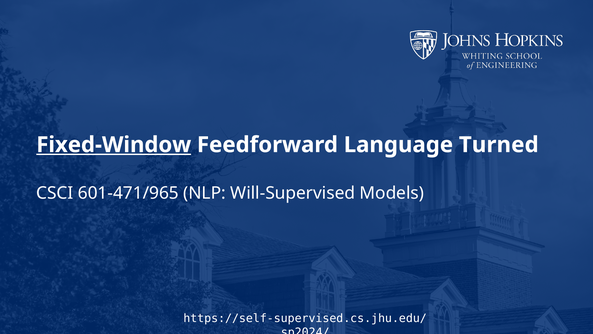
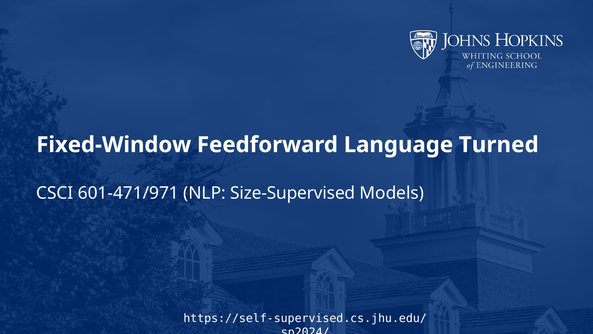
Fixed-Window underline: present -> none (114, 145)
601-471/965: 601-471/965 -> 601-471/971 (128, 193)
Will-Supervised: Will-Supervised -> Size-Supervised (293, 193)
